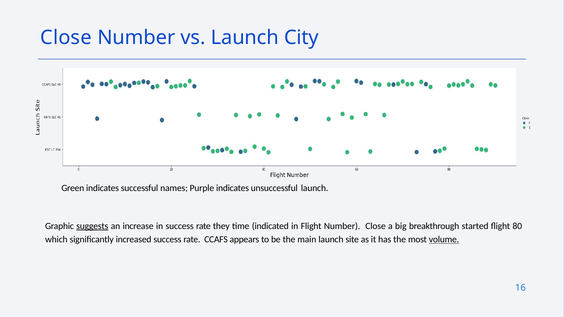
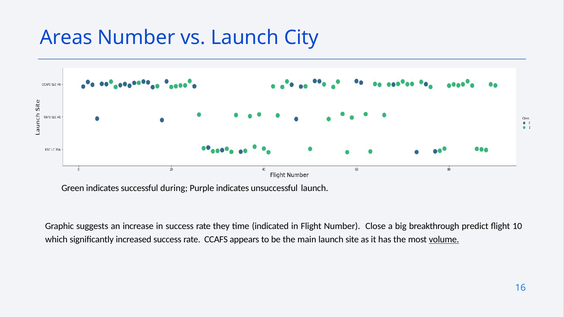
Close: Close -> Areas (66, 38)
names: names -> during (174, 188)
suggests underline: present -> none (92, 226)
started: started -> predict (475, 226)
80: 80 -> 10 (517, 226)
